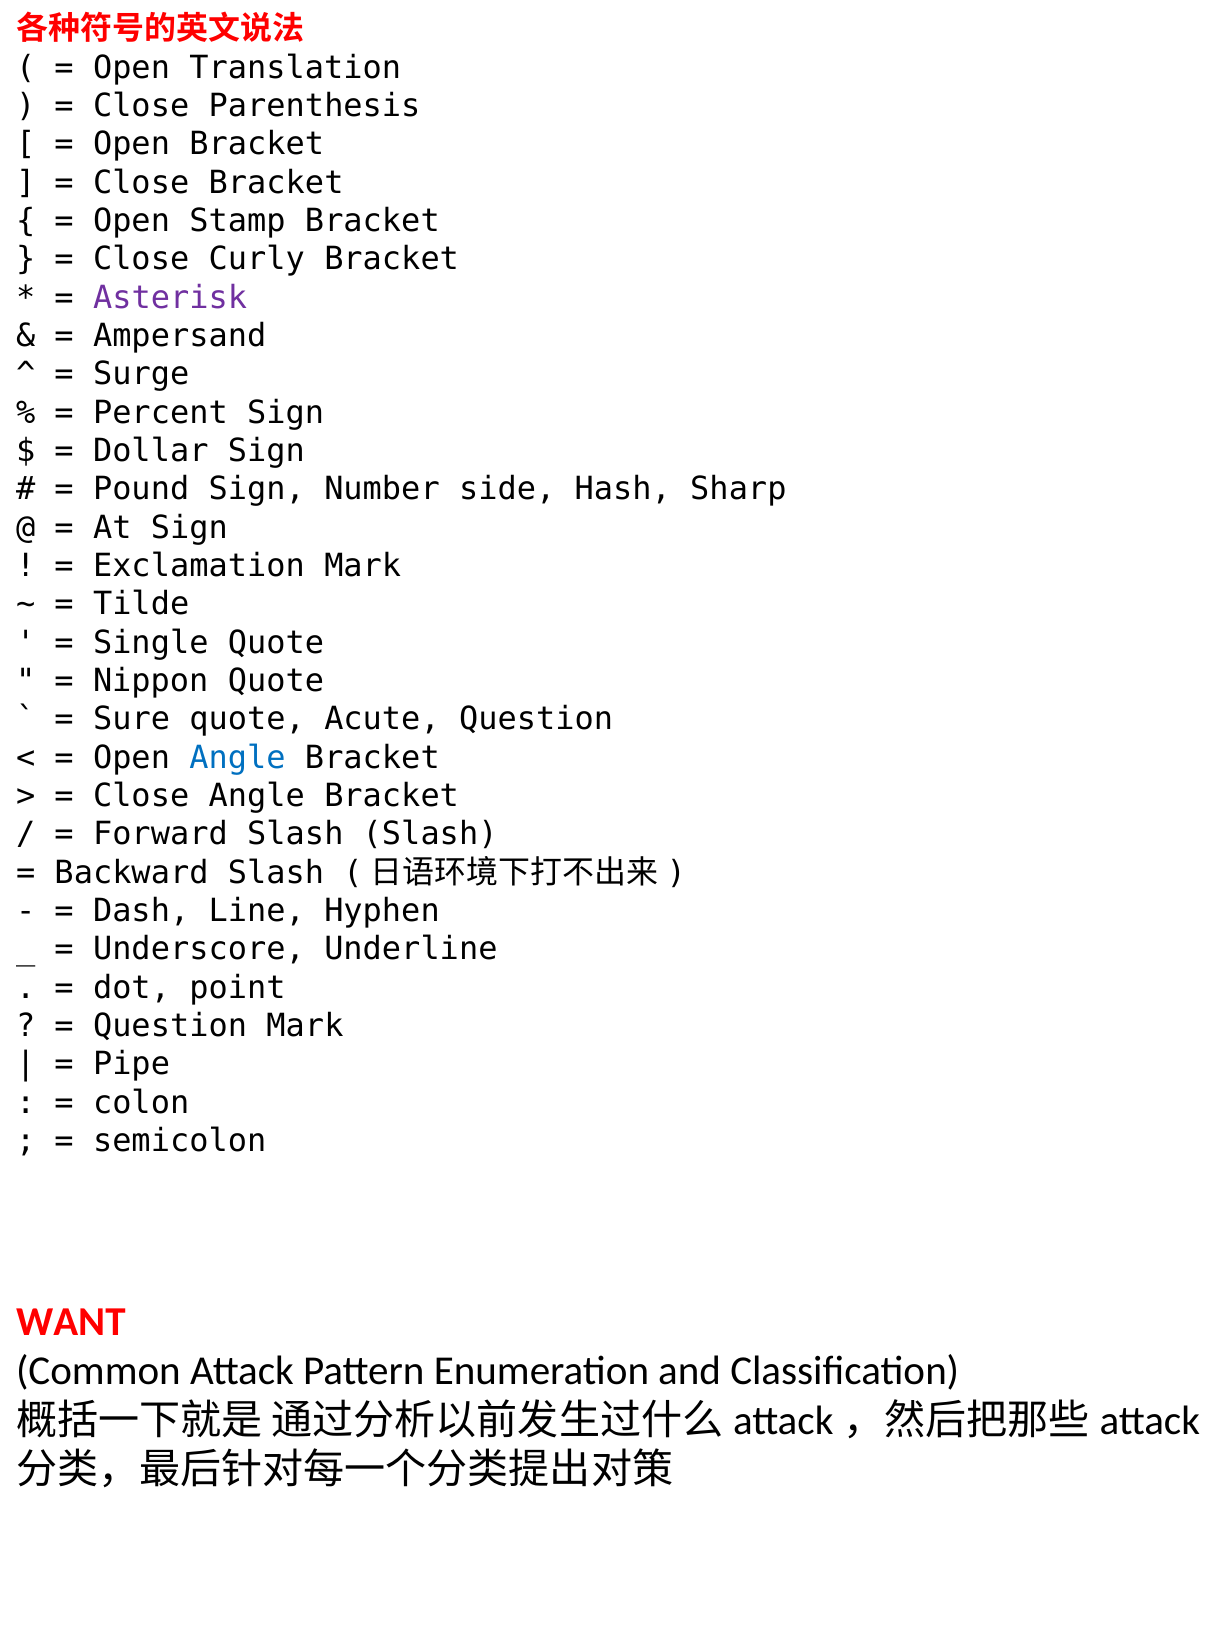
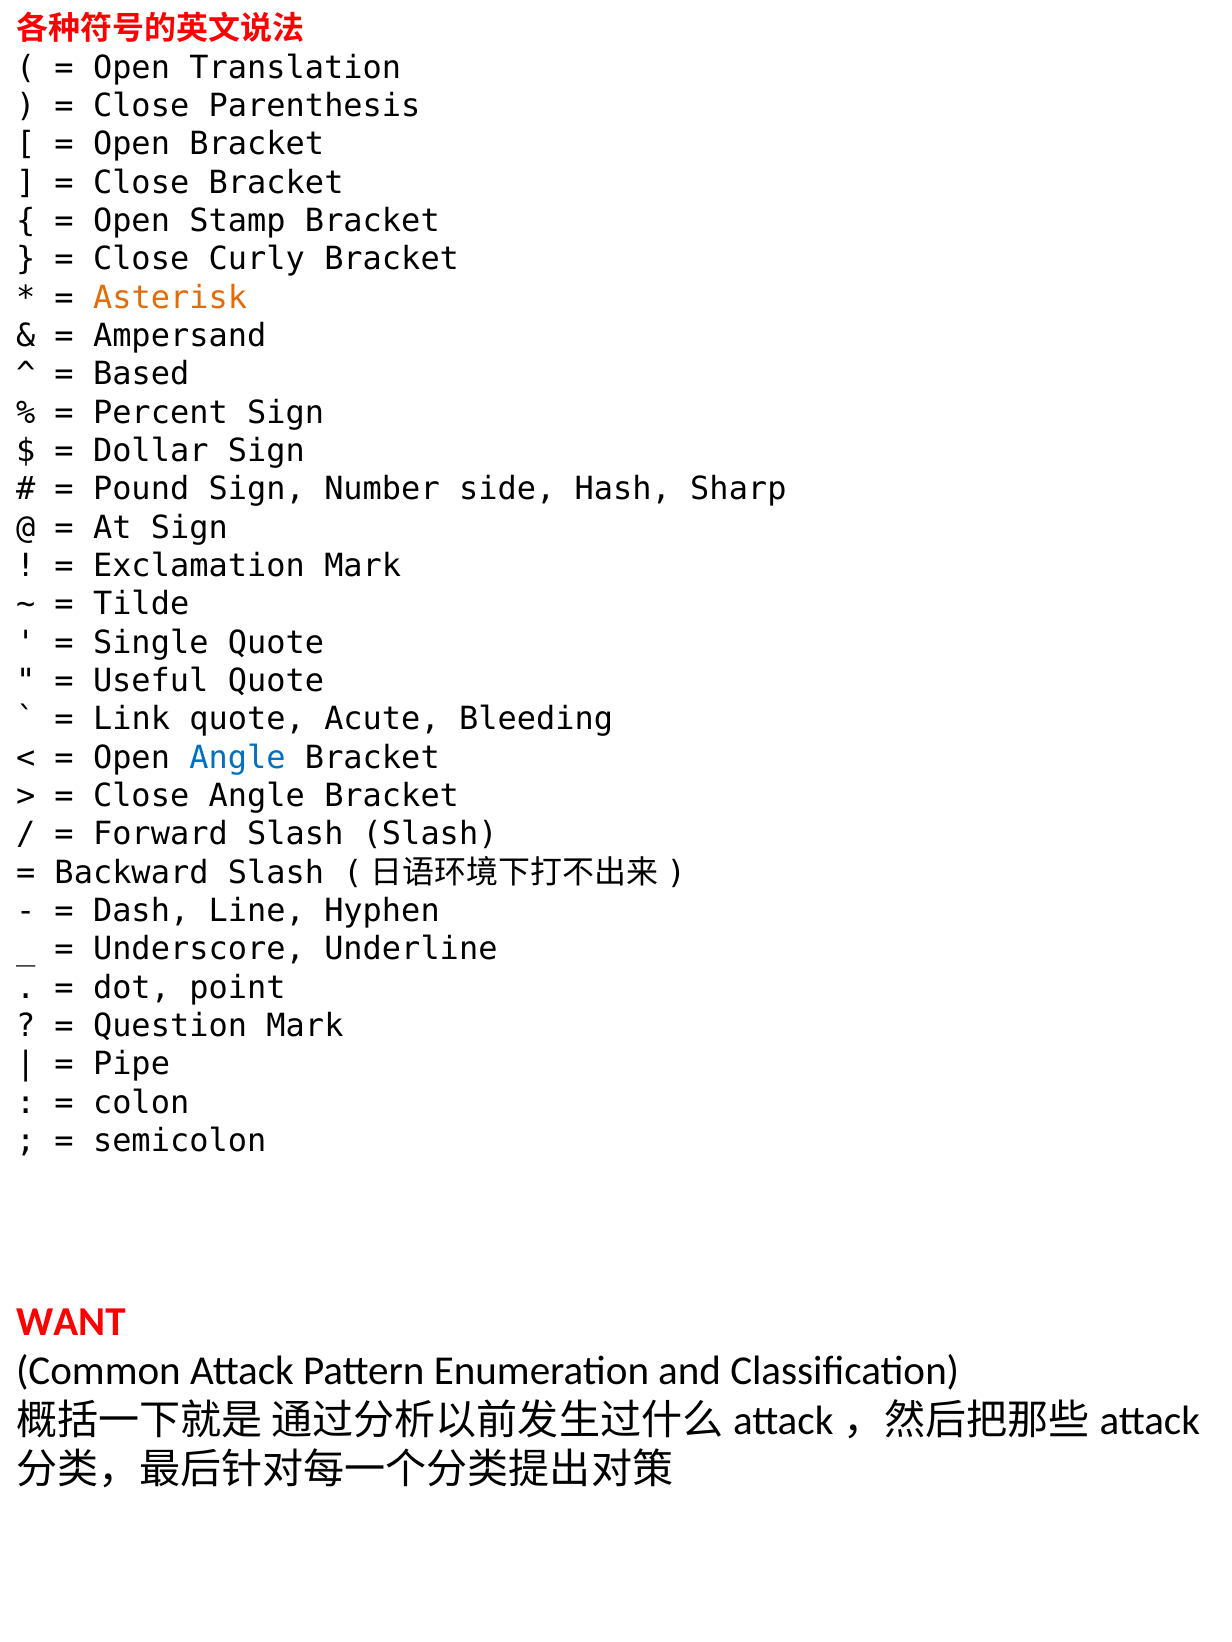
Asterisk colour: purple -> orange (170, 298)
Surge: Surge -> Based (141, 375)
Nippon: Nippon -> Useful (151, 681)
Sure: Sure -> Link (132, 720)
Acute Question: Question -> Bleeding (536, 720)
